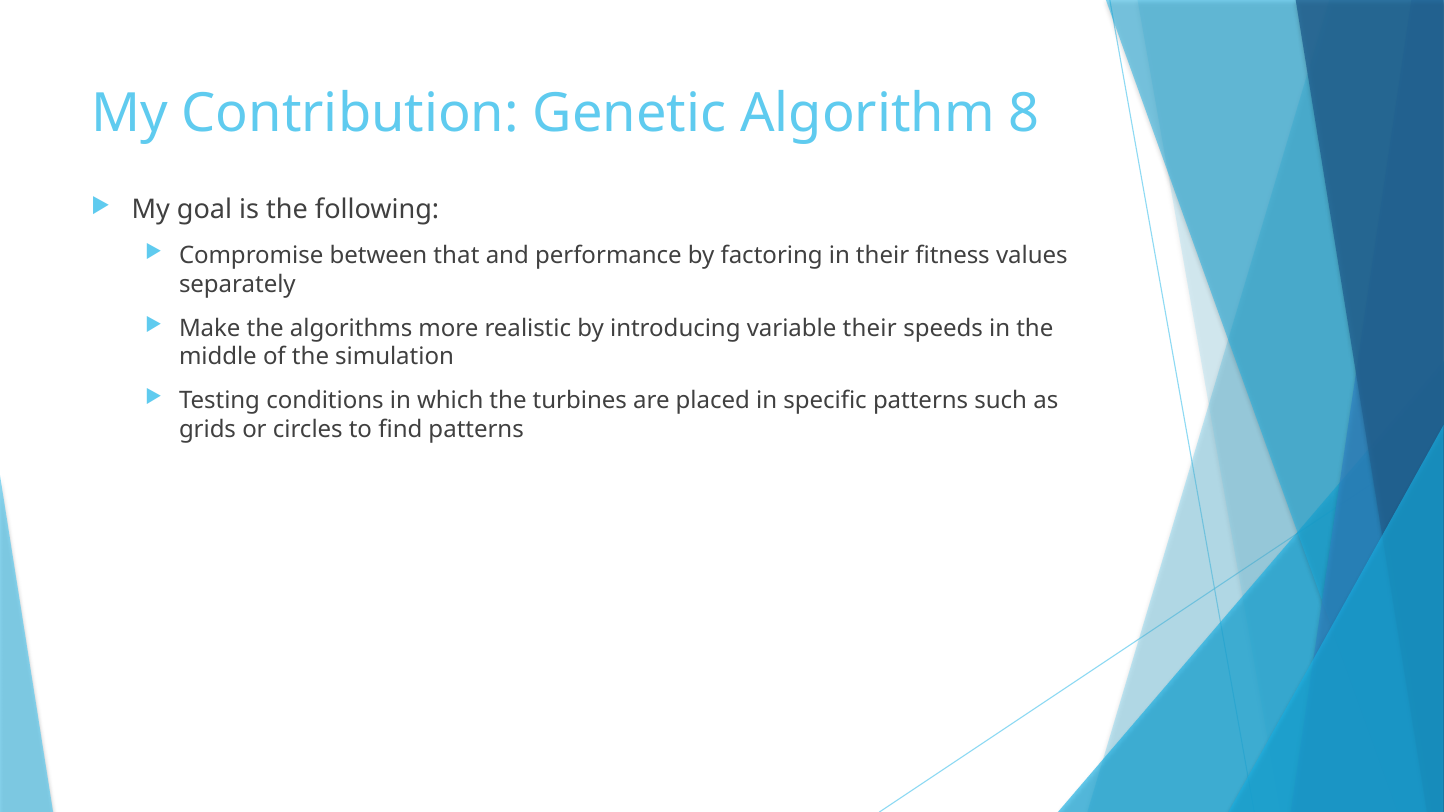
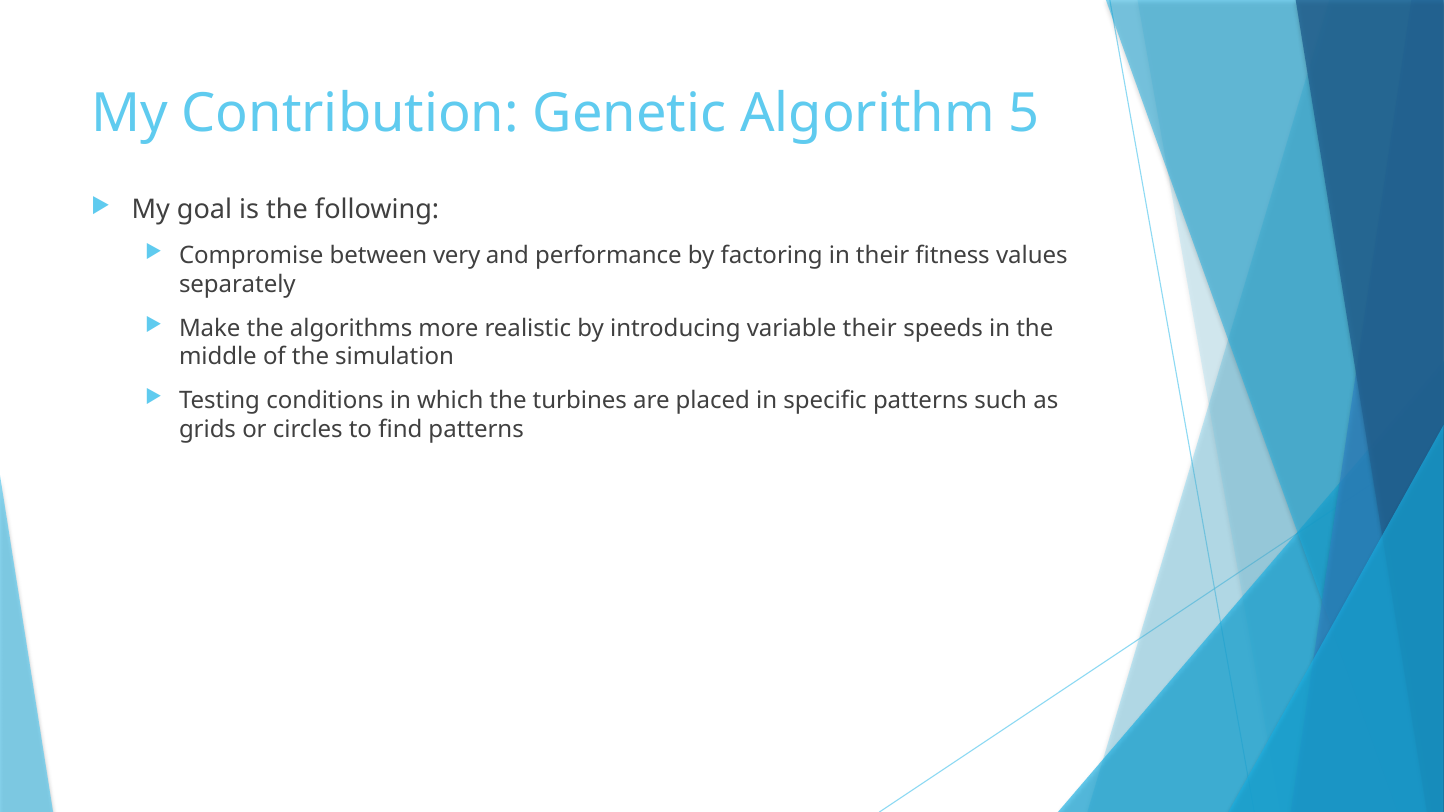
8: 8 -> 5 (1024, 114)
that: that -> very (457, 255)
